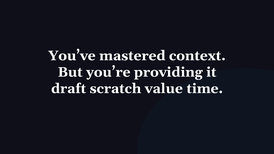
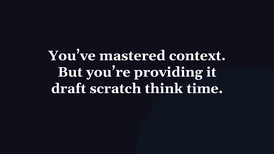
value: value -> think (164, 89)
